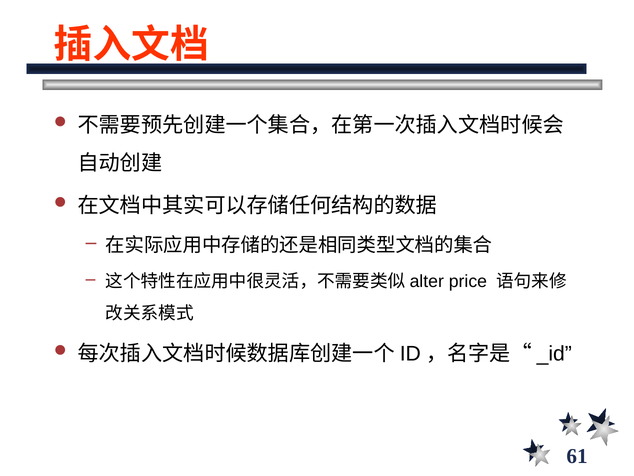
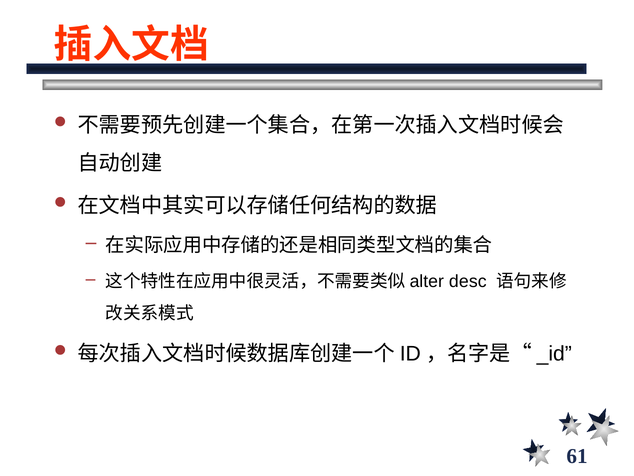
price: price -> desc (468, 281)
